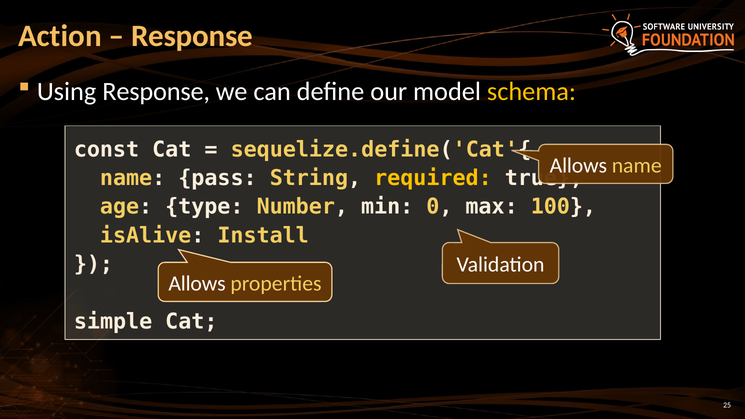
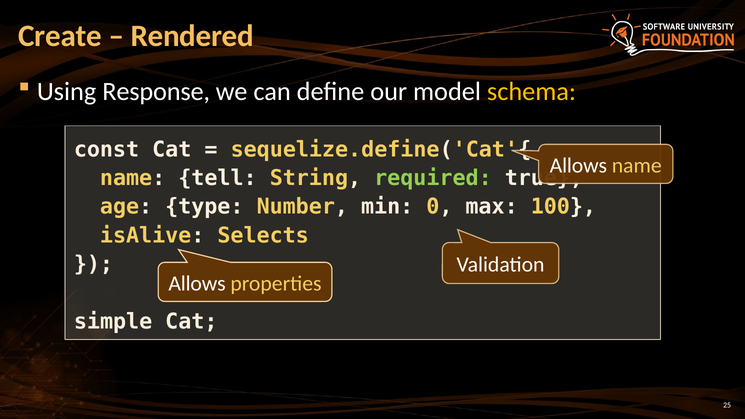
Action: Action -> Create (60, 36)
Response: Response -> Rendered (192, 36)
pass: pass -> tell (217, 178)
required colour: yellow -> light green (433, 178)
Install: Install -> Selects (263, 236)
